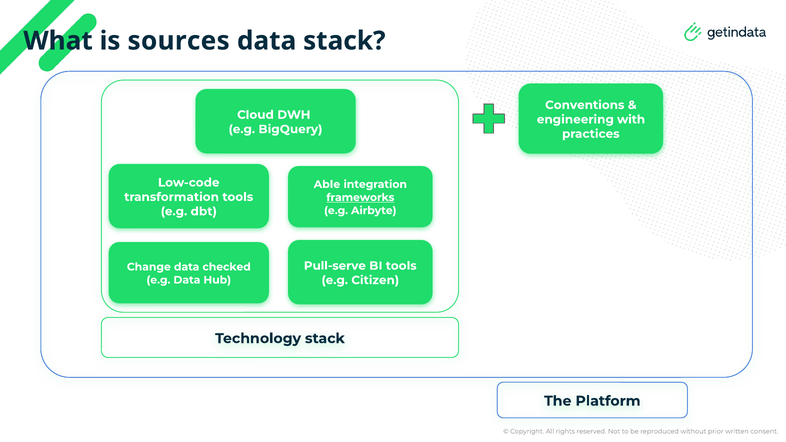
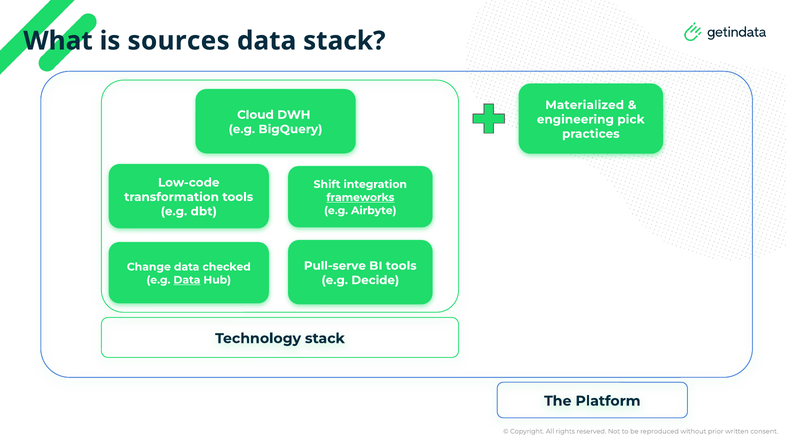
Conventions: Conventions -> Materialized (585, 105)
with: with -> pick (631, 119)
Able: Able -> Shift (327, 184)
Citizen: Citizen -> Decide (375, 280)
Data underline: none -> present (187, 280)
